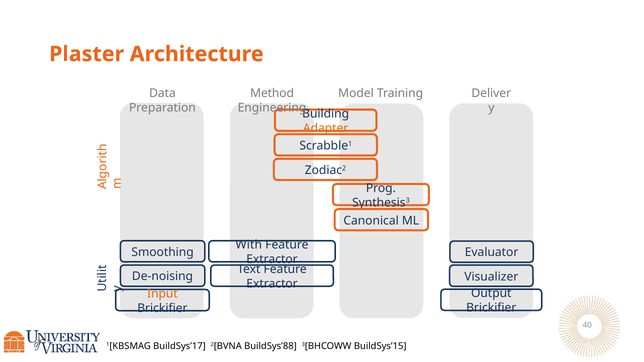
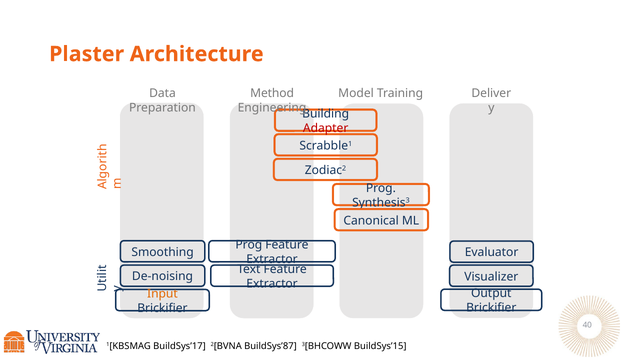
Adapter colour: orange -> red (326, 128)
With: With -> Prog (249, 245)
BuildSys’88: BuildSys’88 -> BuildSys’87 (270, 346)
